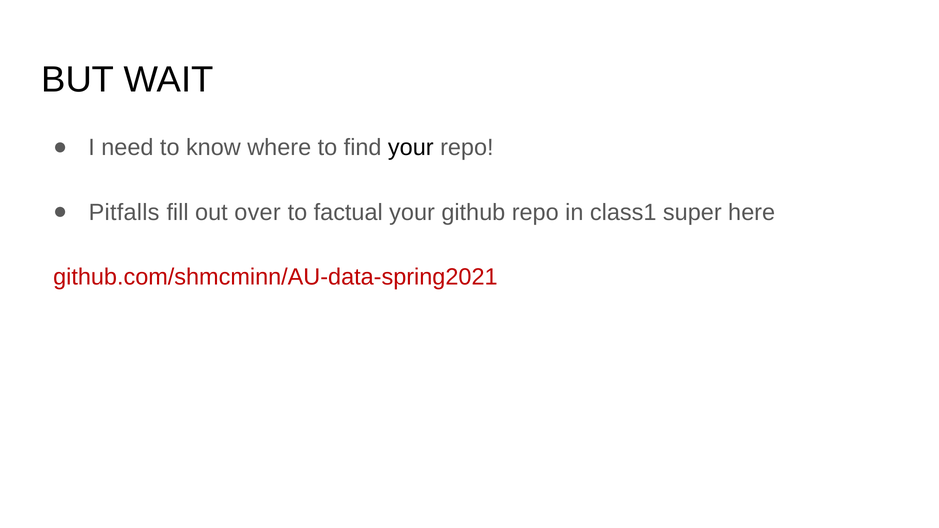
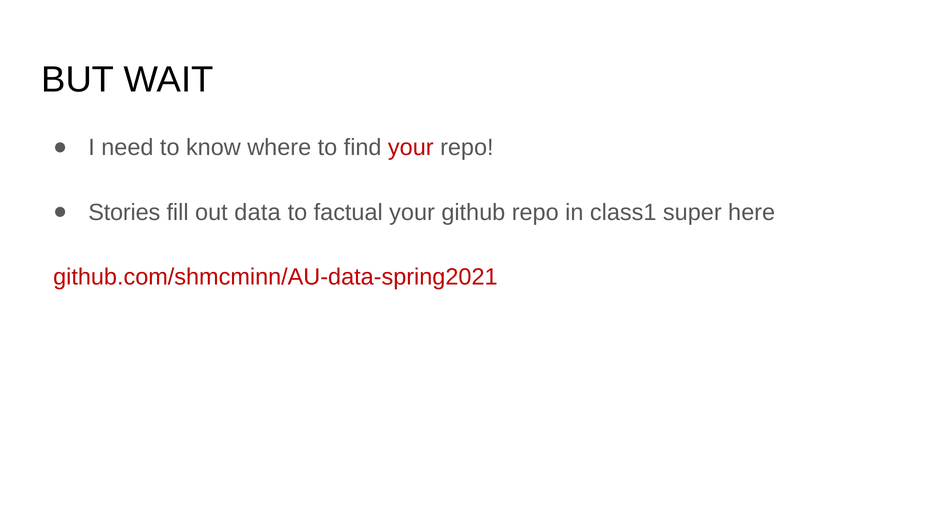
your colour: black -> red (411, 148)
Pitfalls: Pitfalls -> Stories (124, 212)
over: over -> data (258, 212)
